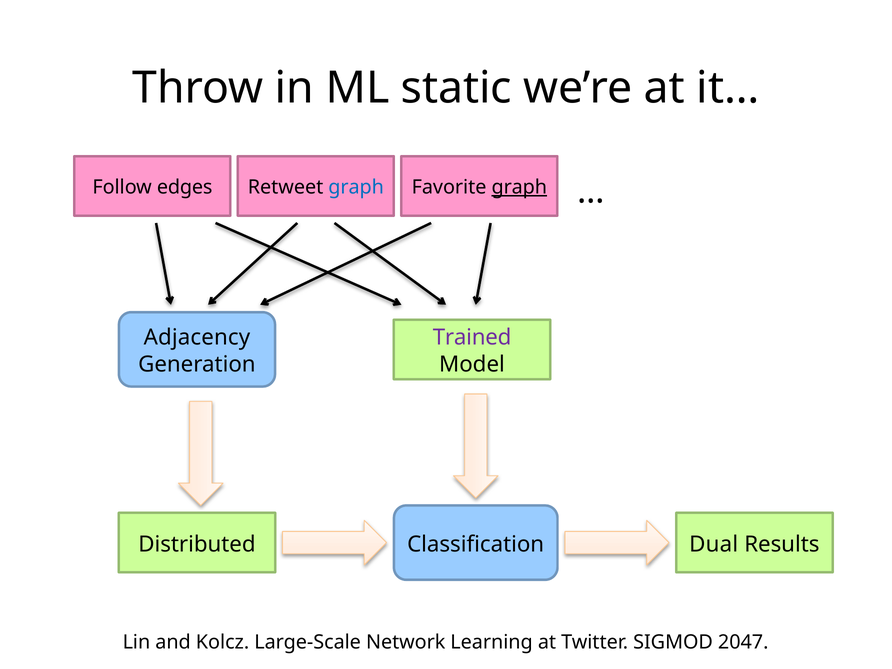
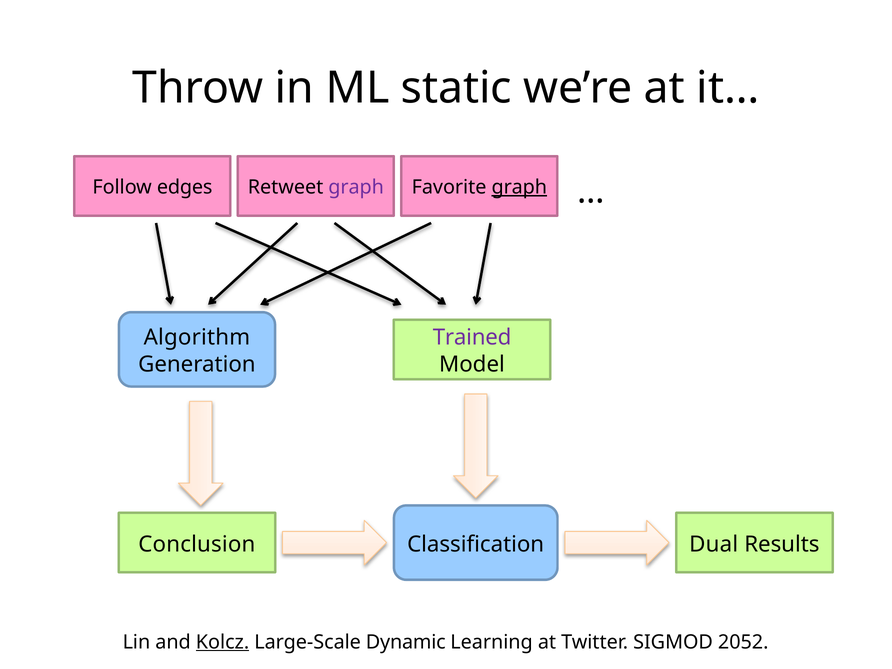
graph colour: blue -> purple (356, 187)
Adjacency: Adjacency -> Algorithm (197, 338)
Distributed: Distributed -> Conclusion (197, 544)
Kolcz underline: none -> present (223, 642)
Network: Network -> Dynamic (406, 642)
2047: 2047 -> 2052 (743, 642)
